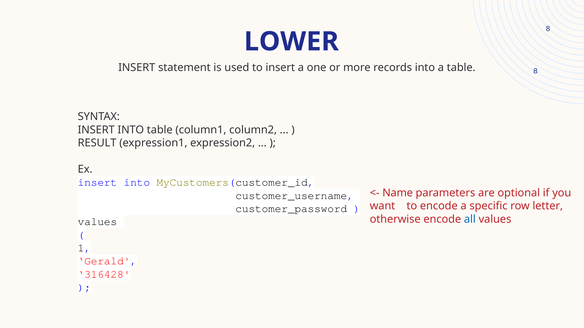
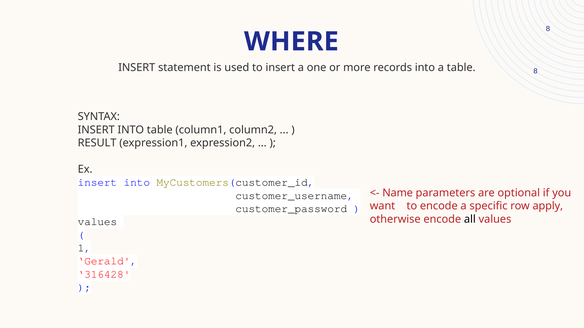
LOWER: LOWER -> WHERE (291, 42)
letter: letter -> apply (548, 206)
all colour: blue -> black (470, 219)
